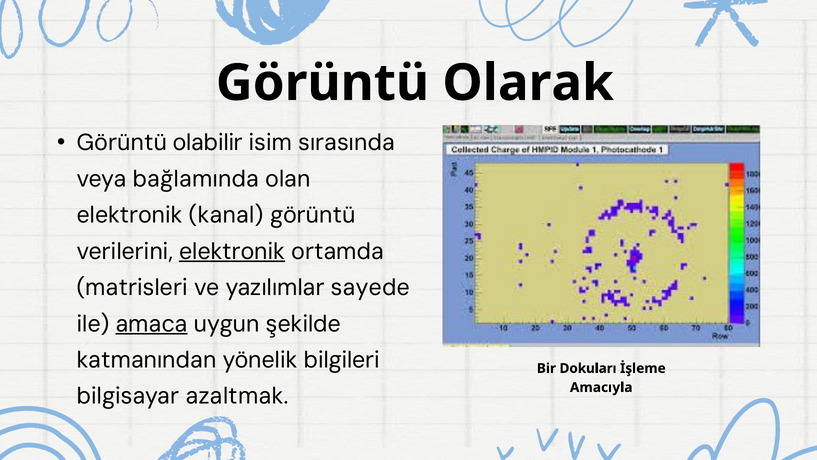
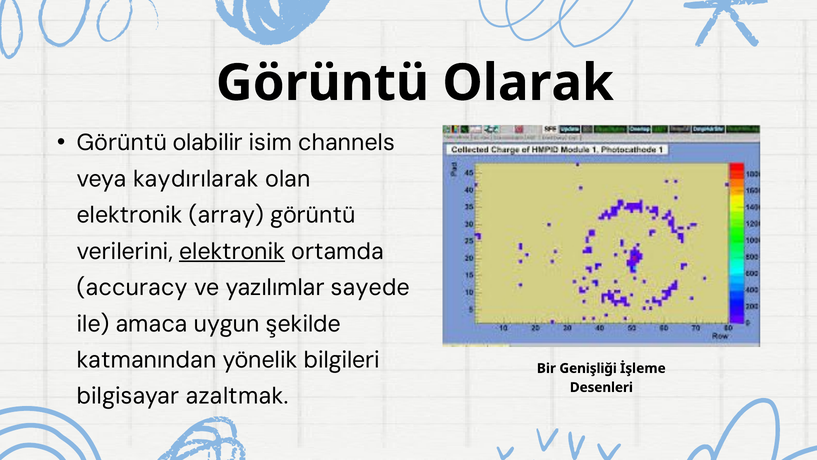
sırasında: sırasında -> channels (347, 143)
bağlamında: bağlamında -> kaydırılarak (196, 179)
kanal: kanal -> array (226, 215)
matrisleri: matrisleri -> accuracy (132, 287)
amaca underline: present -> none (152, 324)
Dokuları: Dokuları -> Genişliği (588, 368)
Amacıyla: Amacıyla -> Desenleri (601, 387)
